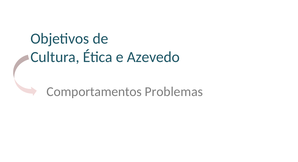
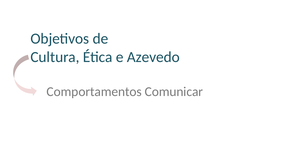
Problemas: Problemas -> Comunicar (174, 91)
